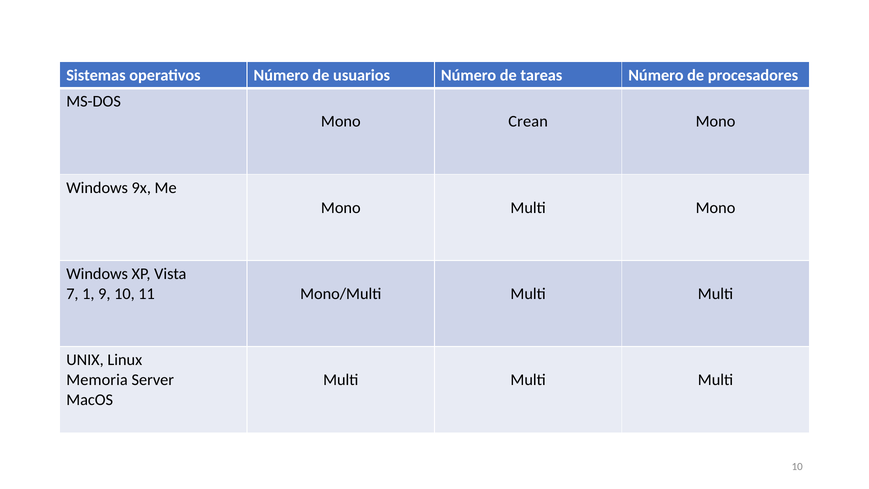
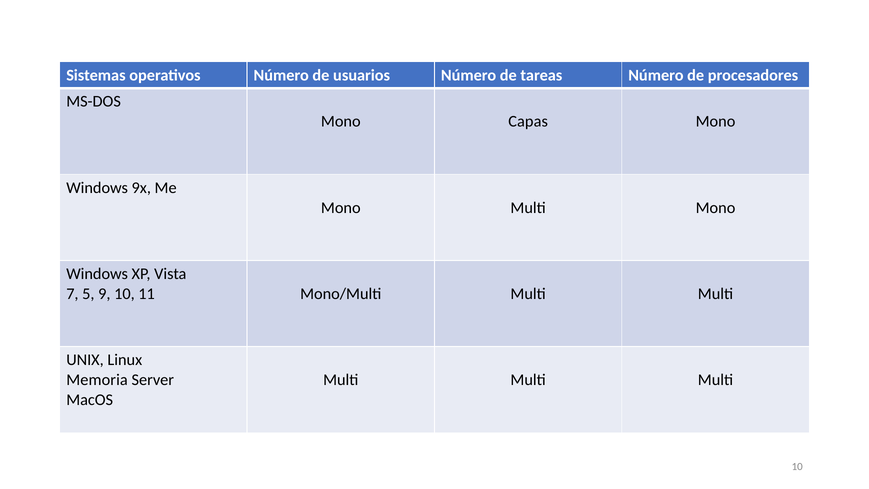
Crean: Crean -> Capas (528, 121)
1: 1 -> 5 (88, 294)
